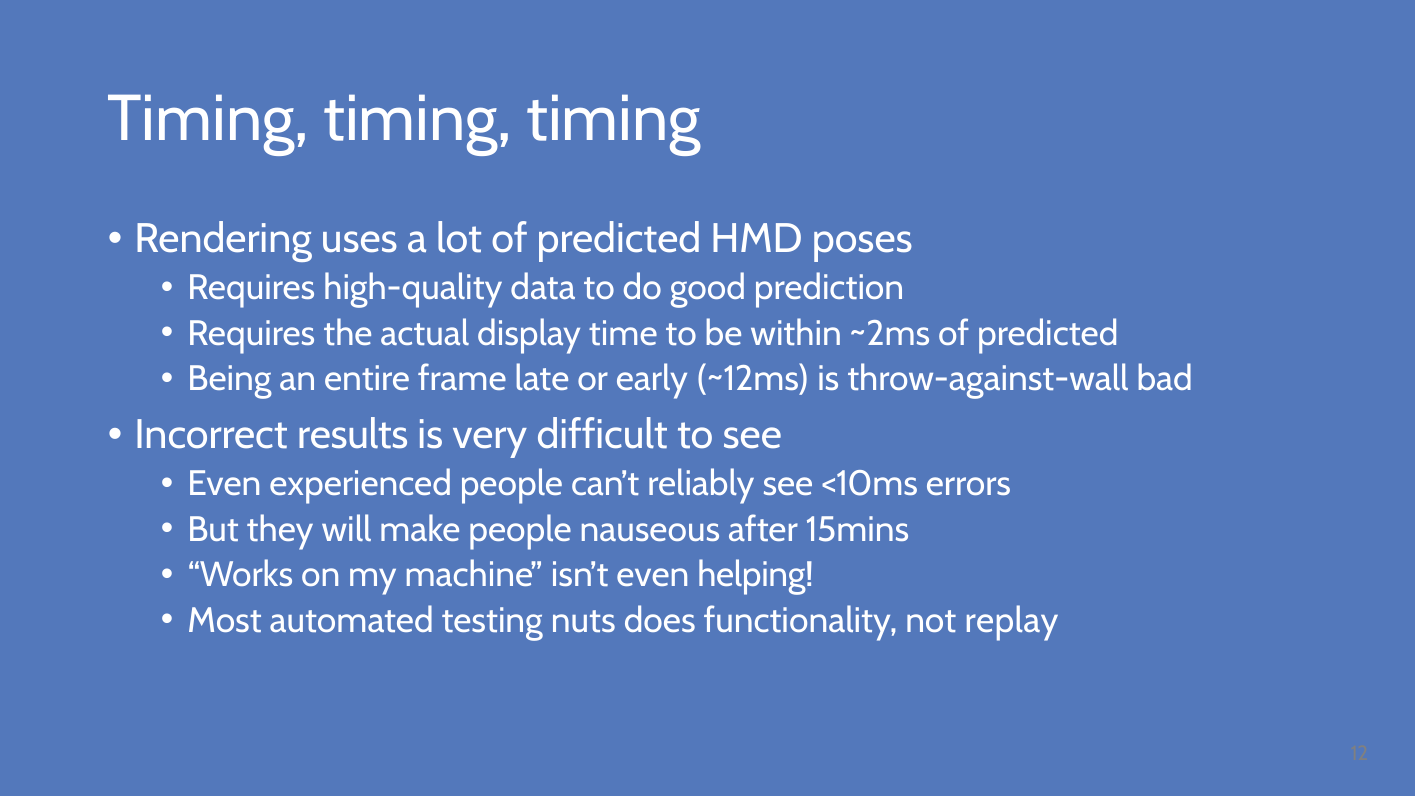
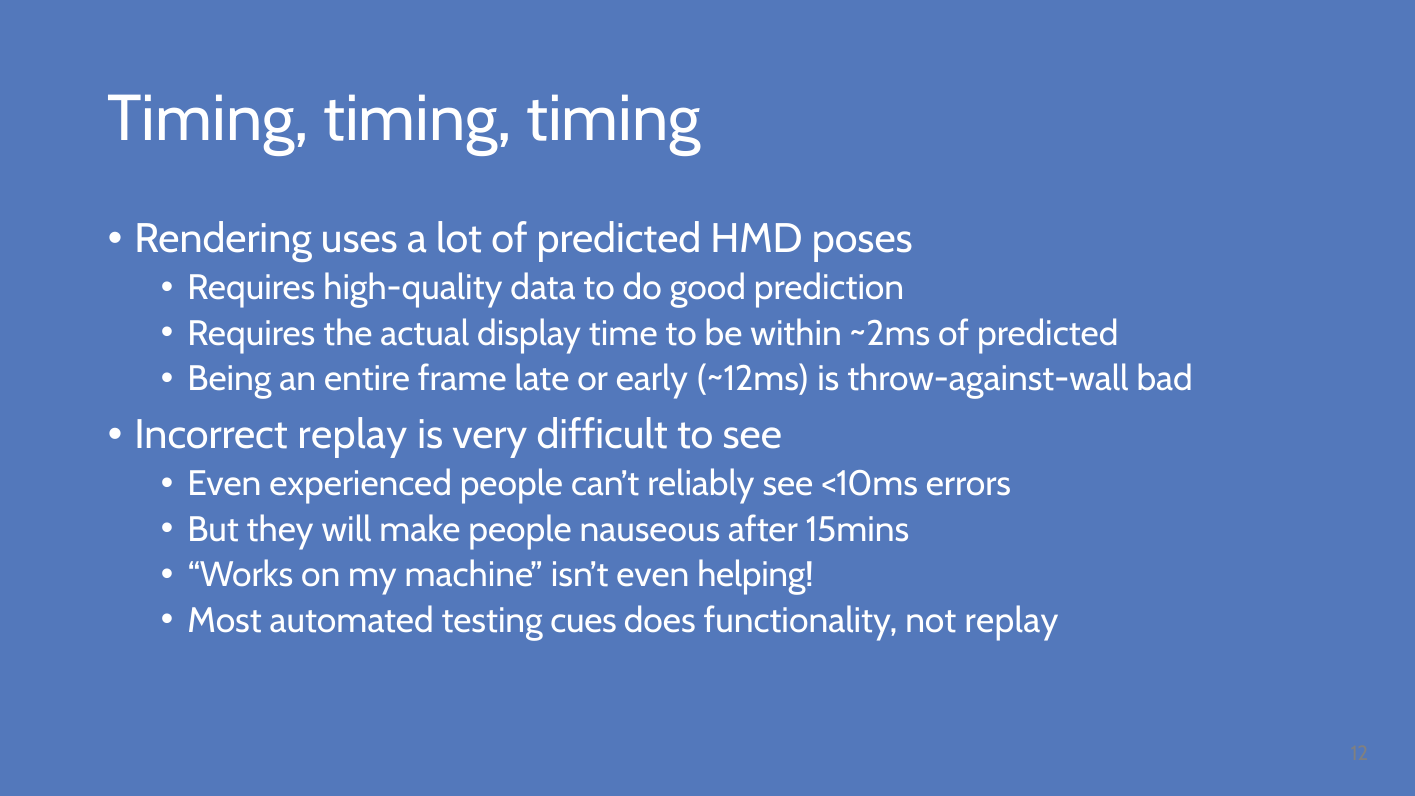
Incorrect results: results -> replay (352, 435)
nuts: nuts -> cues (584, 620)
